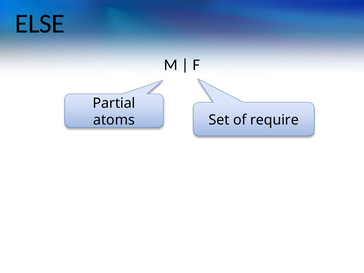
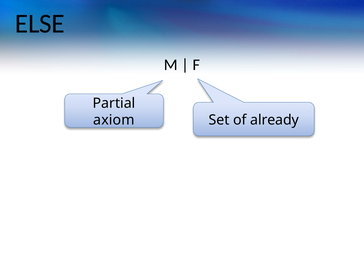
atoms: atoms -> axiom (114, 120)
require: require -> already (275, 120)
